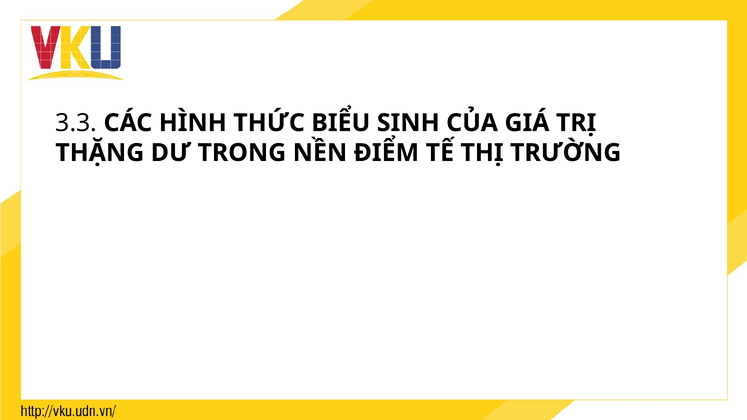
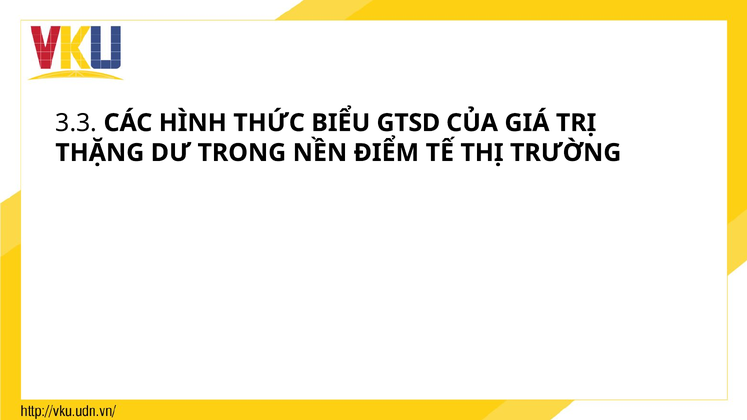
SINH: SINH -> GTSD (408, 123)
